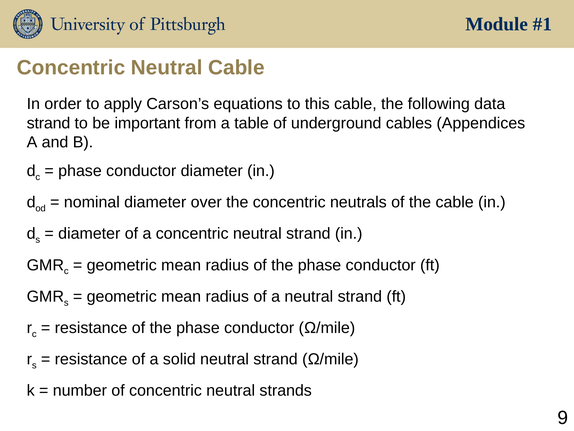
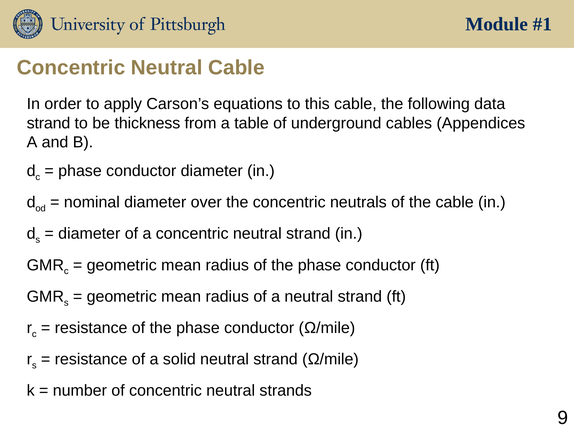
important: important -> thickness (147, 123)
